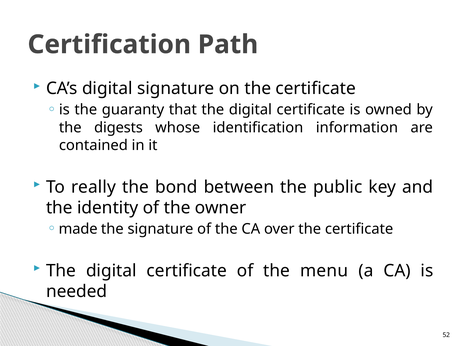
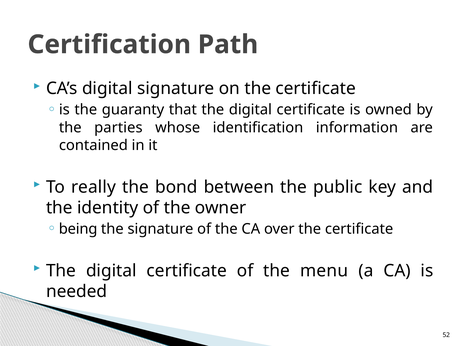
digests: digests -> parties (118, 127)
made: made -> being (78, 229)
